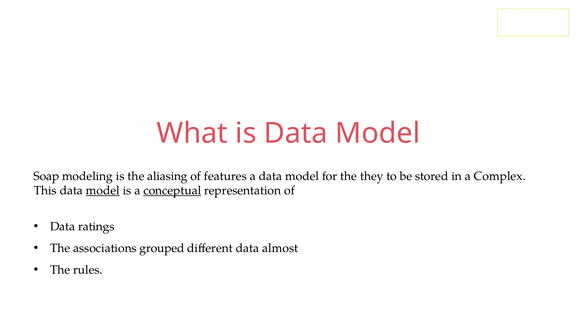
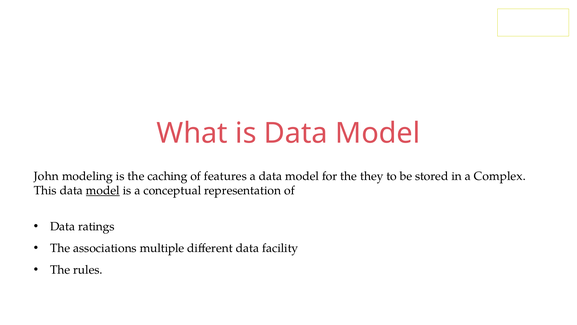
Soap: Soap -> John (46, 176)
aliasing: aliasing -> caching (167, 176)
conceptual underline: present -> none (172, 190)
grouped: grouped -> multiple (162, 248)
almost: almost -> facility (280, 248)
